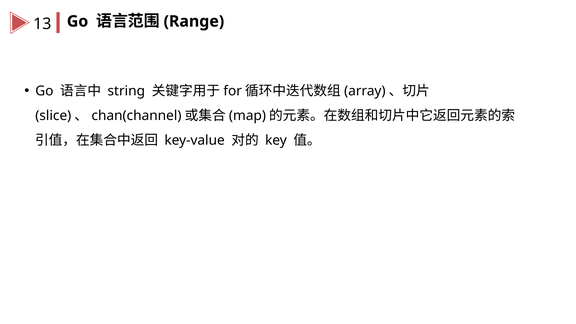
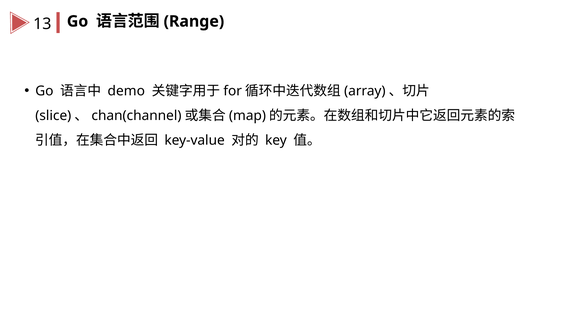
string: string -> demo (126, 91)
